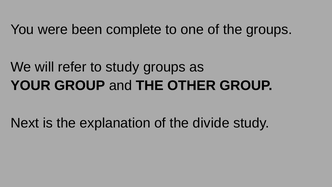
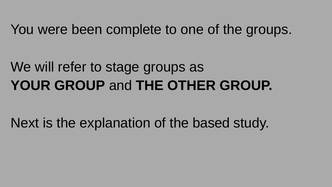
to study: study -> stage (123, 67)
divide: divide -> based (211, 123)
